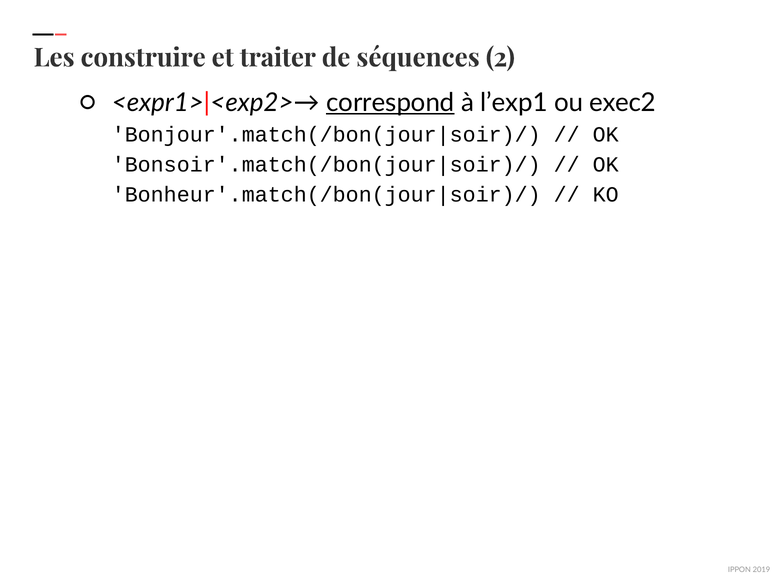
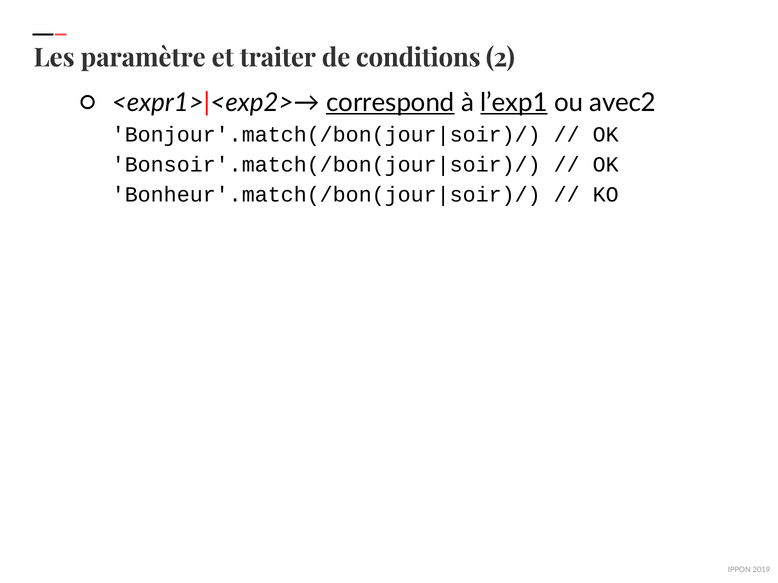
construire: construire -> paramètre (143, 58)
séquences: séquences -> conditions (418, 58)
l’exp1 underline: none -> present (514, 103)
exec2: exec2 -> avec2 (623, 103)
